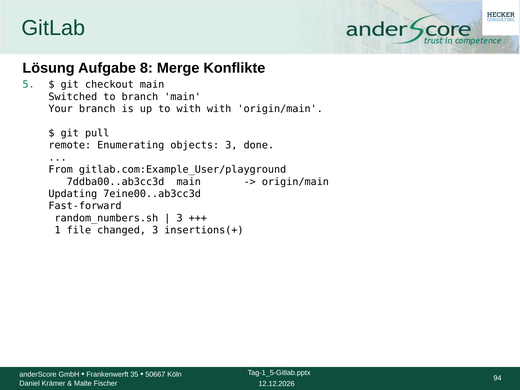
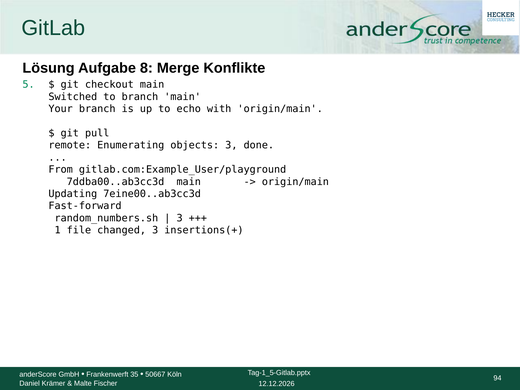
to with: with -> echo (189, 109)
